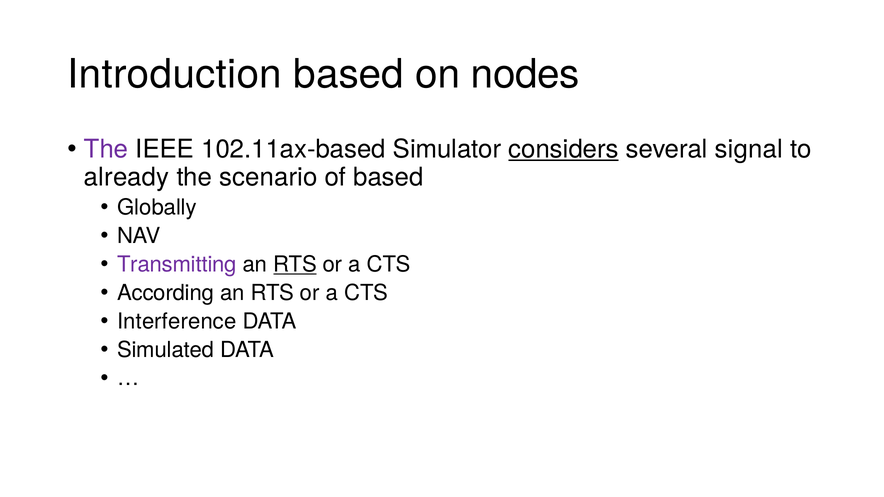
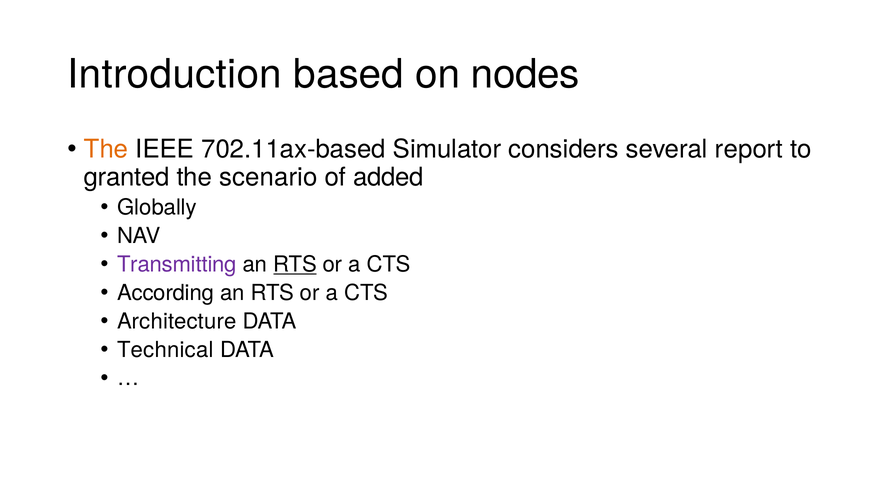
The colour: purple -> orange (106, 149)
102.11ax-based: 102.11ax-based -> 702.11ax-based (294, 149)
considers underline: present -> none (564, 149)
signal: signal -> report (749, 149)
already: already -> granted (127, 177)
of based: based -> added (388, 177)
Interference: Interference -> Architecture (177, 321)
Simulated: Simulated -> Technical (165, 350)
